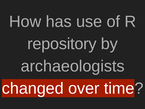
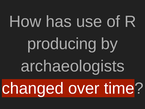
repository: repository -> producing (62, 44)
